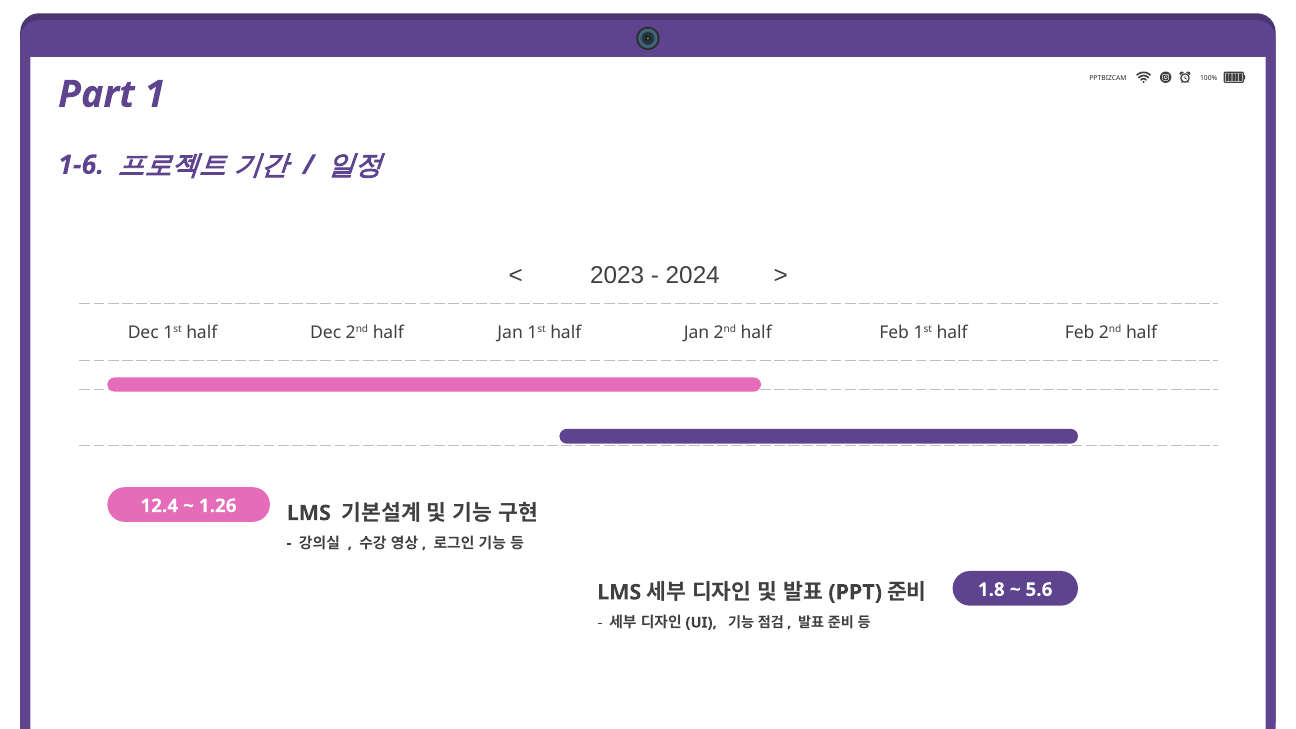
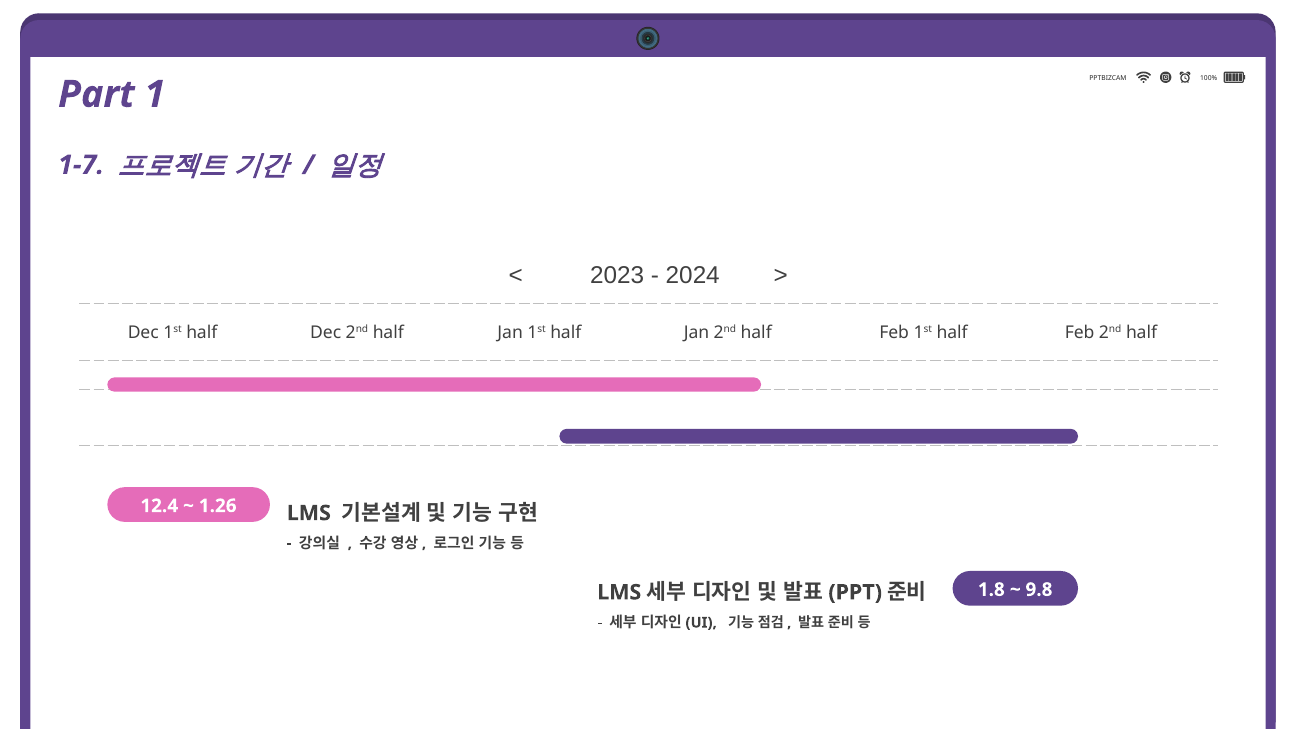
1-6: 1-6 -> 1-7 (81, 165)
5.6: 5.6 -> 9.8 (1039, 590)
